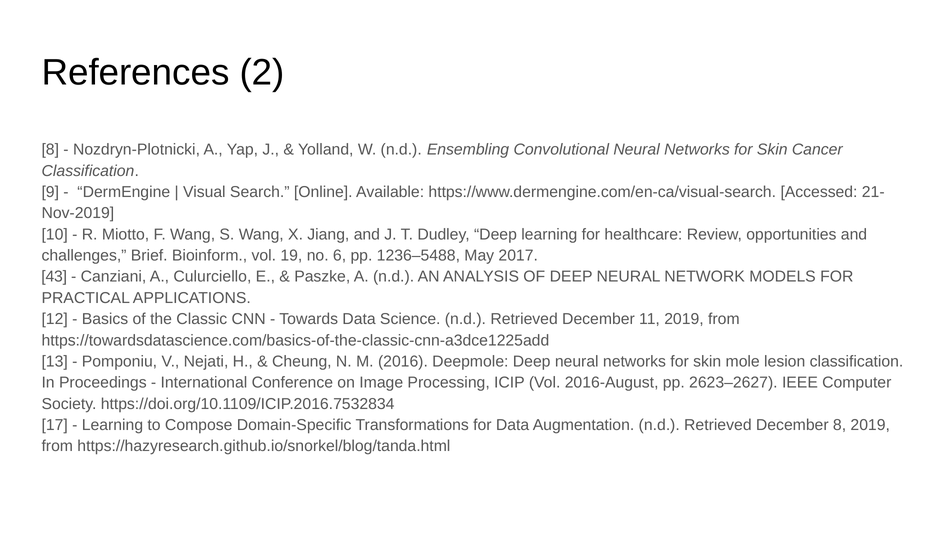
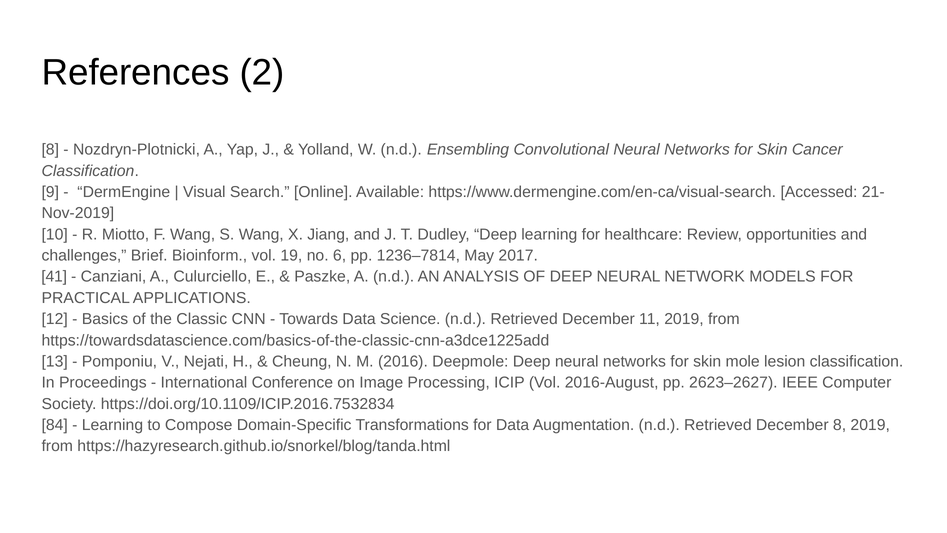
1236–5488: 1236–5488 -> 1236–7814 (418, 255)
43: 43 -> 41 (54, 277)
17: 17 -> 84 (55, 425)
